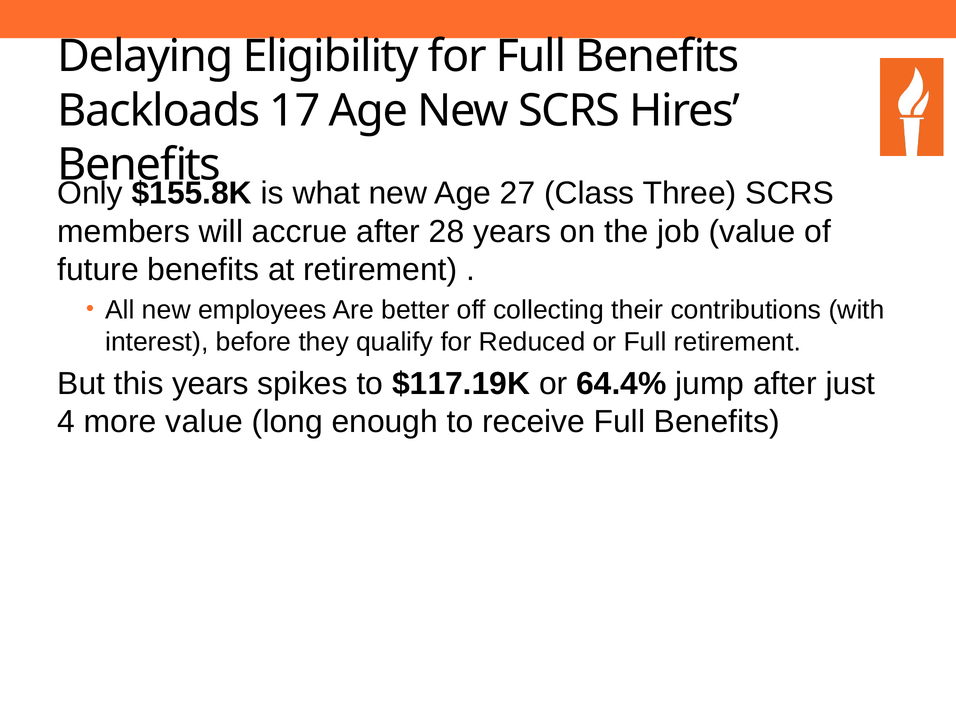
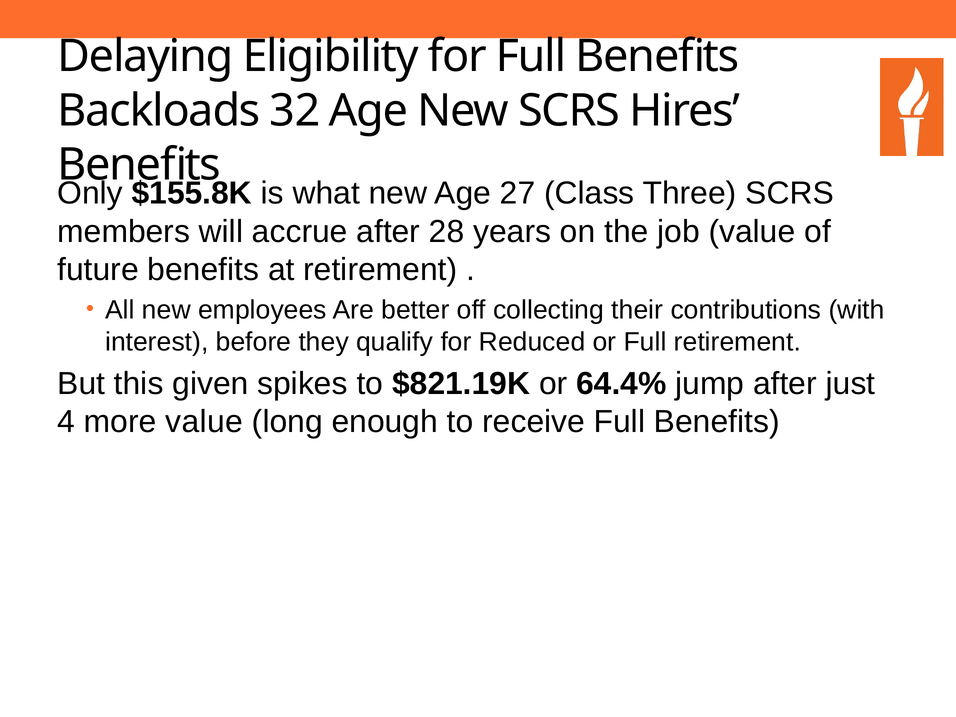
17: 17 -> 32 (295, 111)
this years: years -> given (210, 384)
$117.19K: $117.19K -> $821.19K (461, 384)
